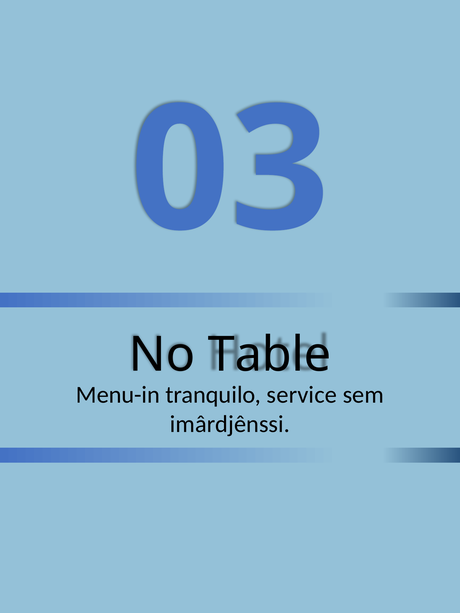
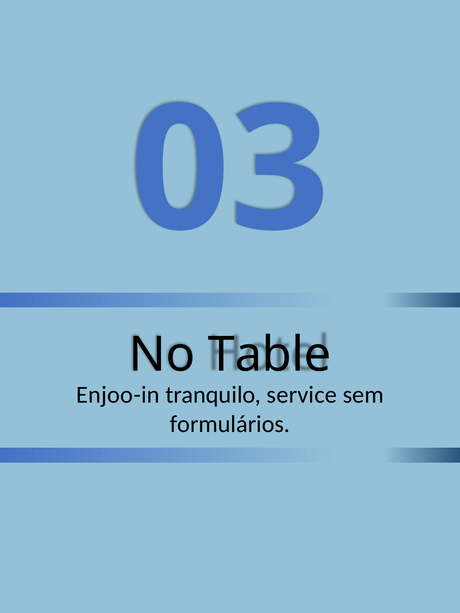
Menu-in: Menu-in -> Enjoo-in (118, 395)
imârdjênssi: imârdjênssi -> formulários (230, 424)
